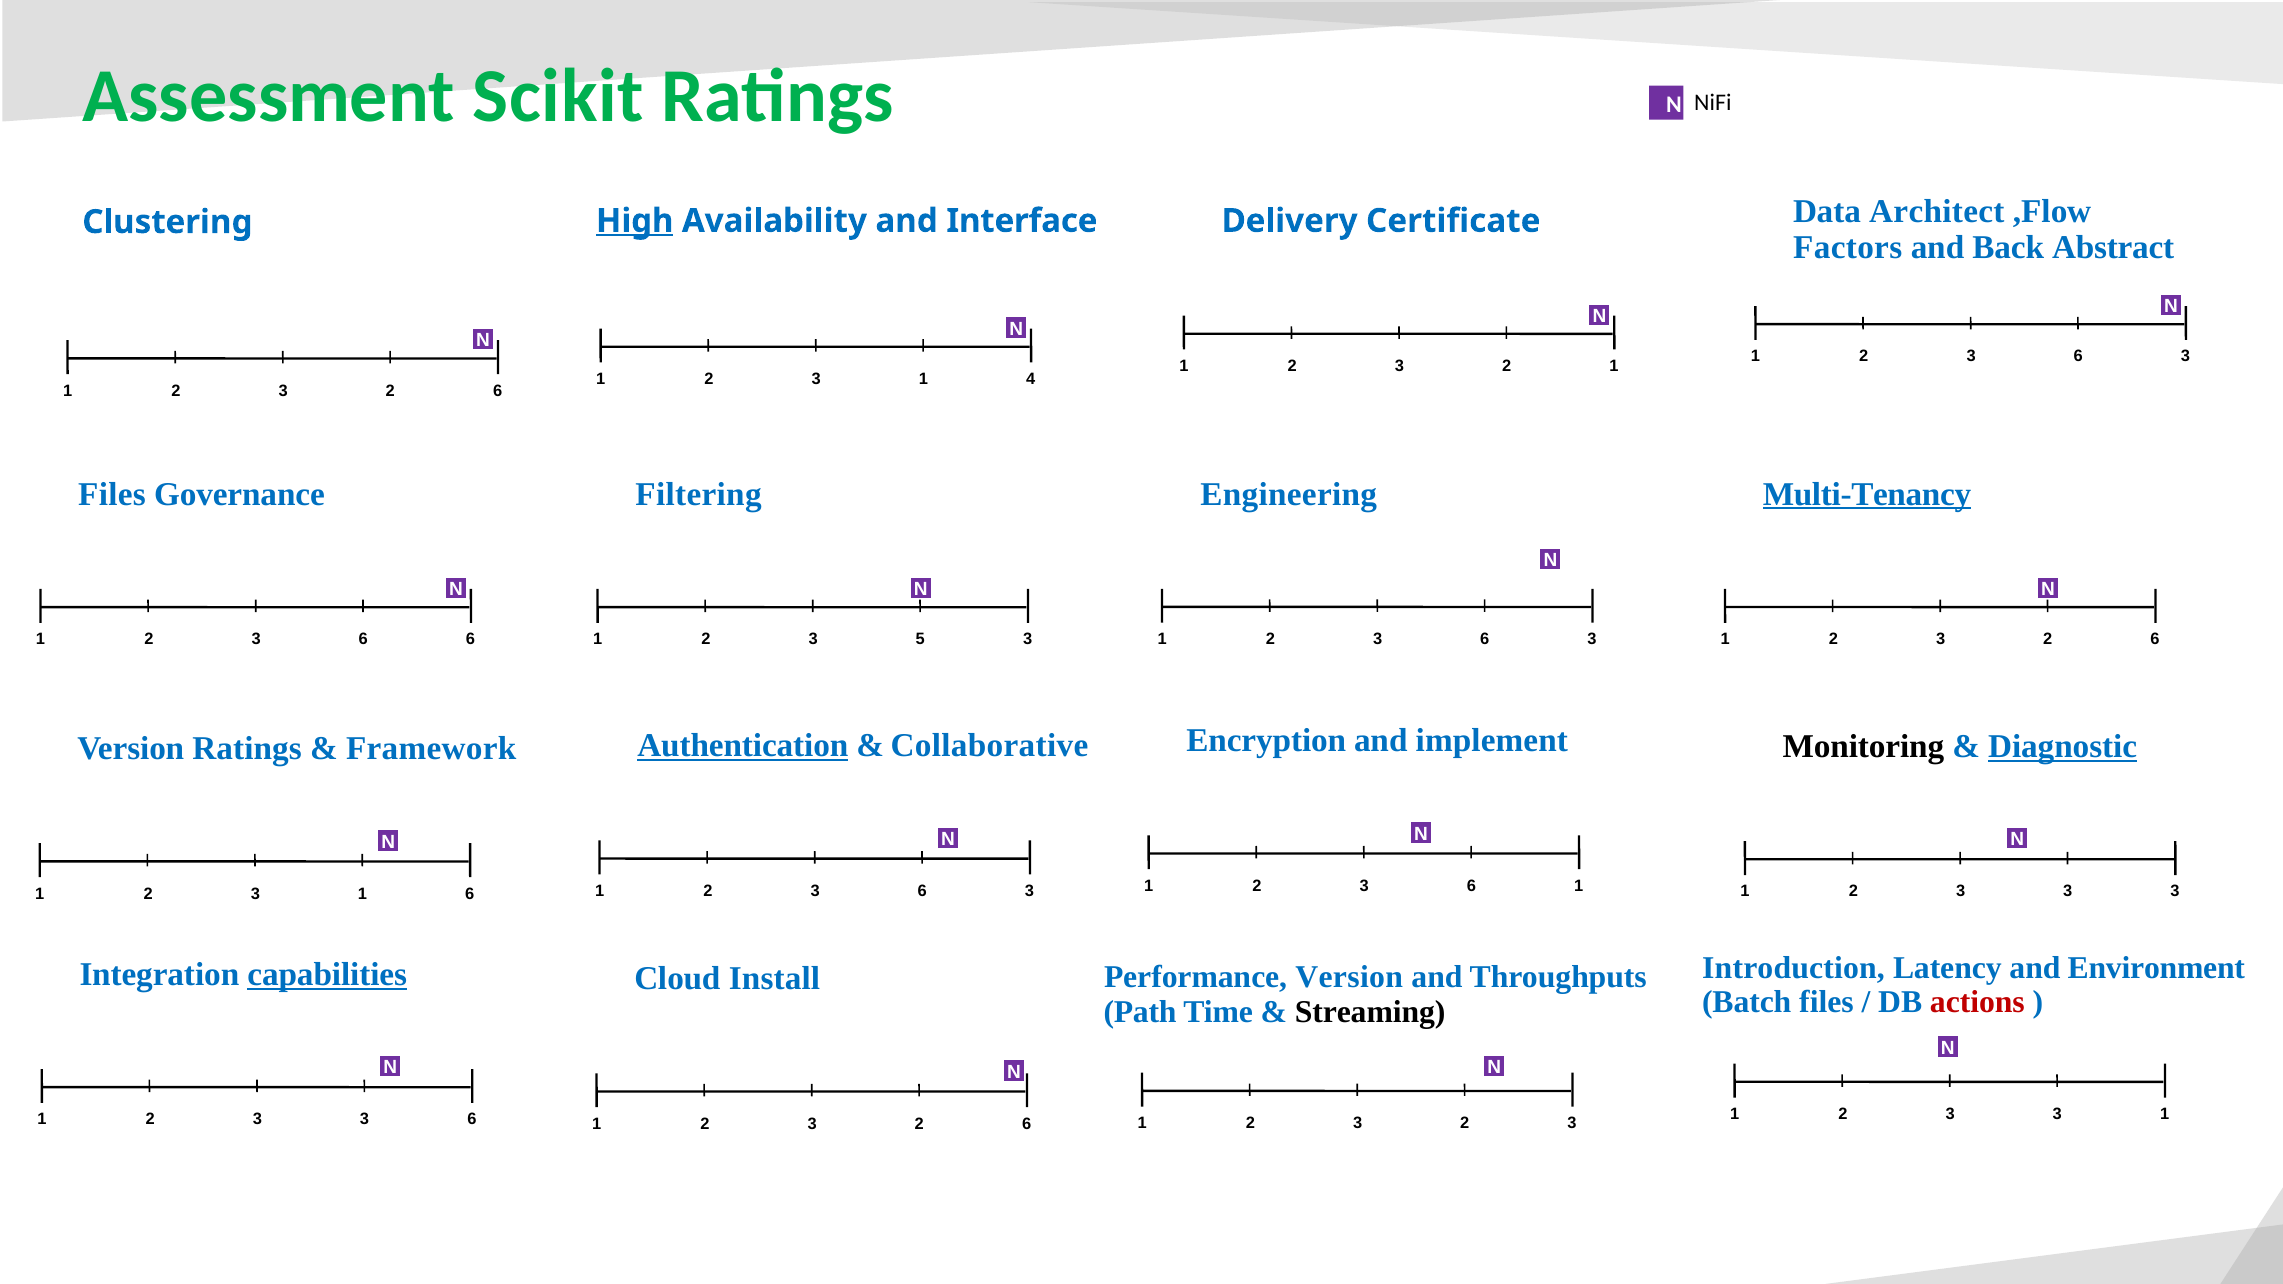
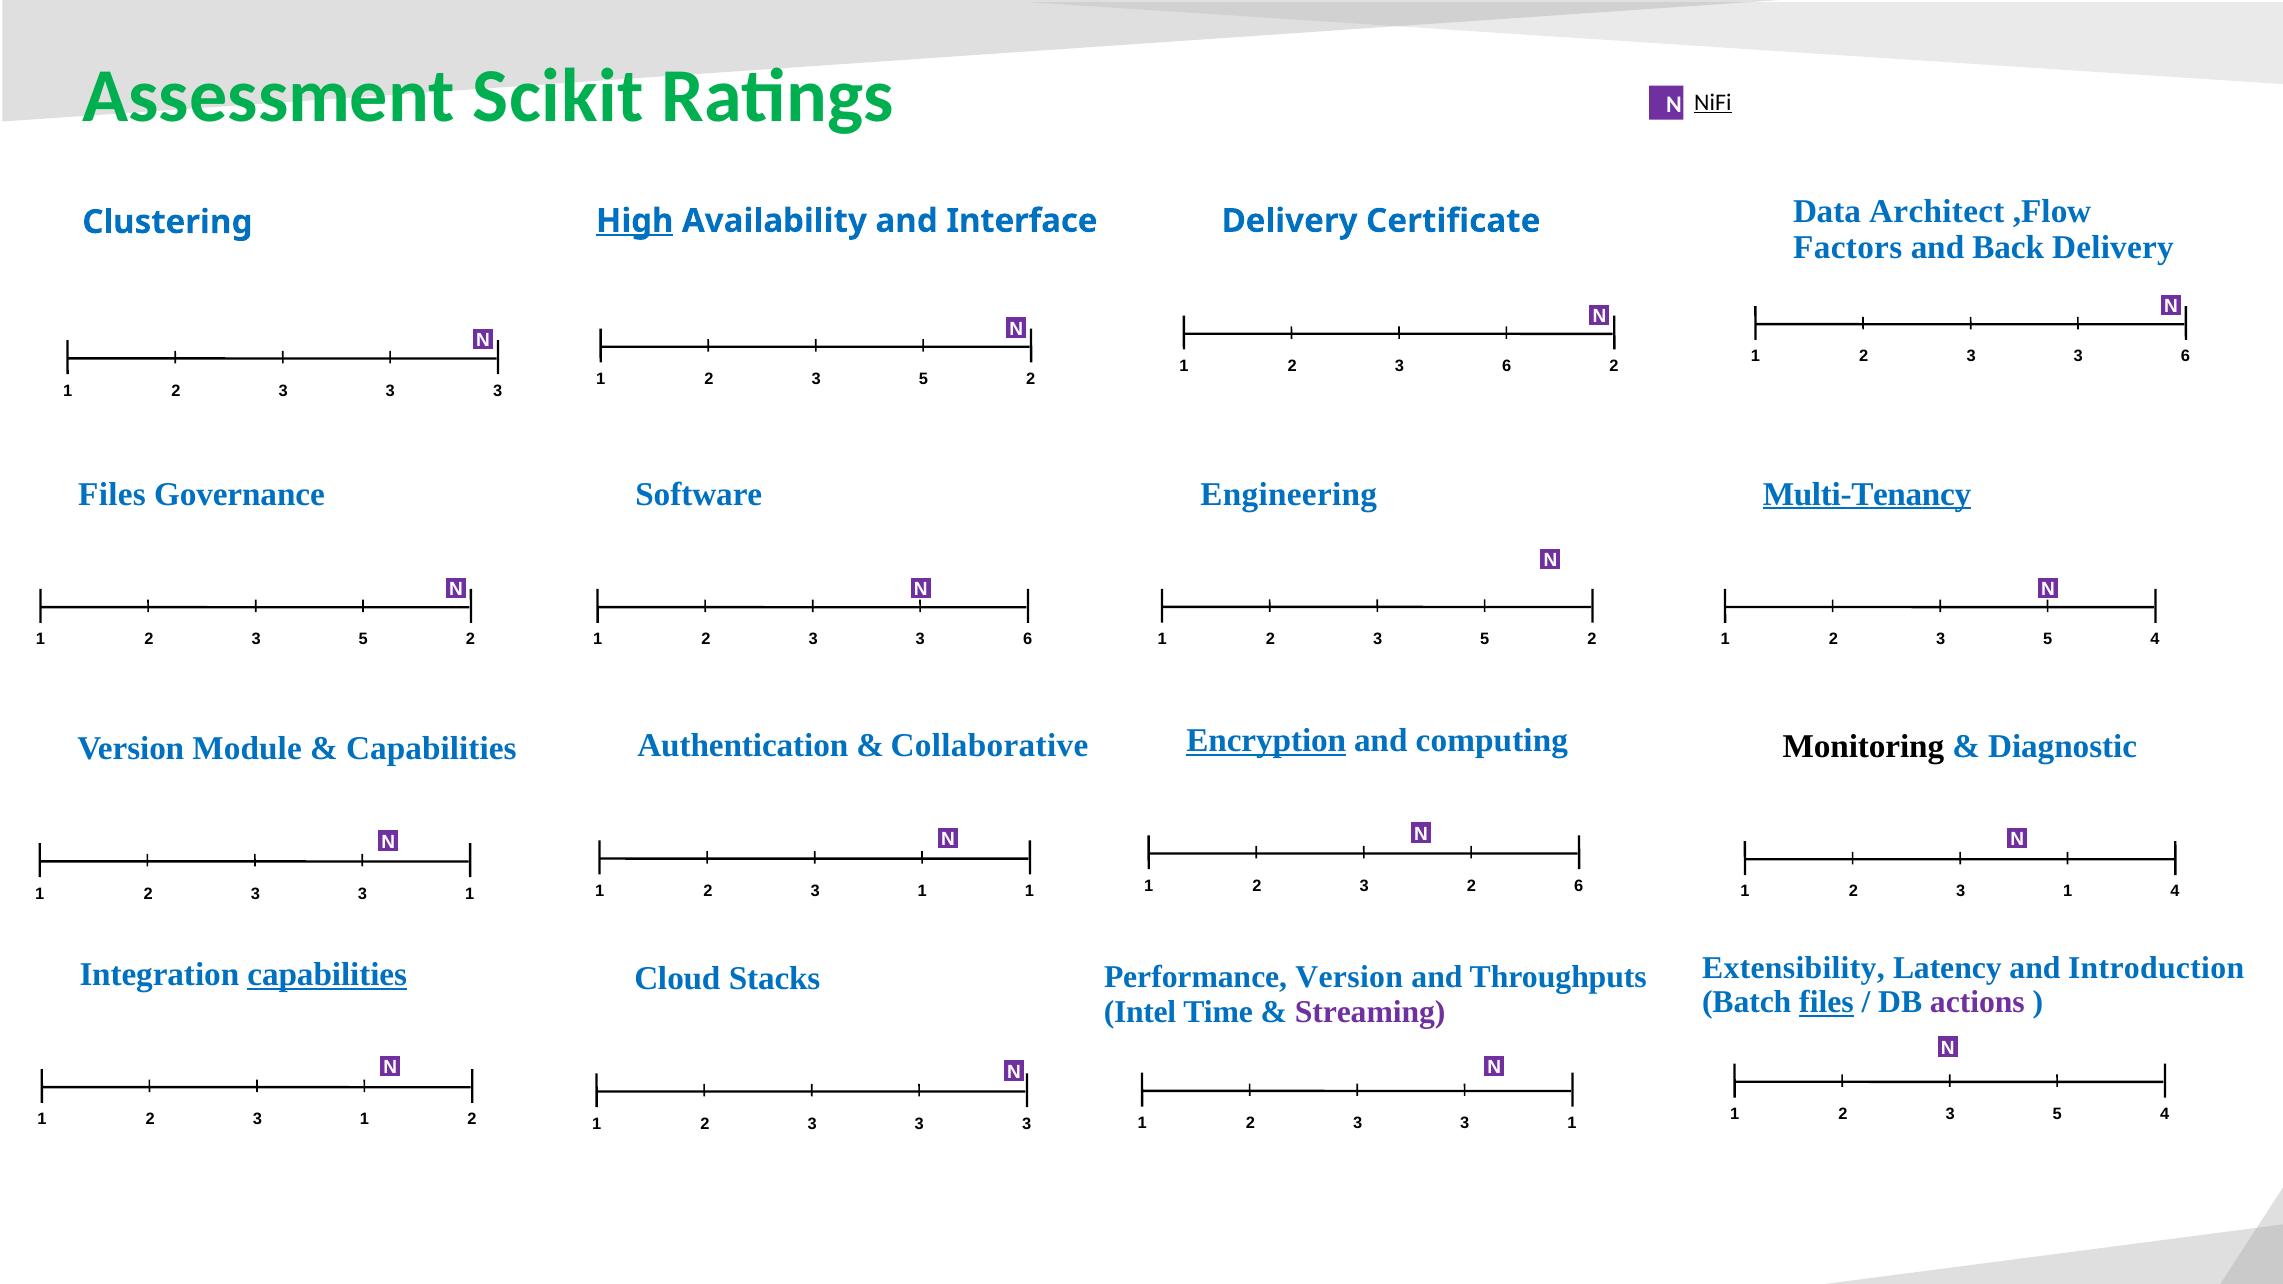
NiFi underline: none -> present (1713, 102)
Back Abstract: Abstract -> Delivery (2113, 247)
6: 6 -> 3 (2078, 357)
3: 3 -> 6 (2185, 357)
2: 2 -> 6 (1507, 366)
1: 1 -> 2 (1614, 366)
1: 1 -> 5 (923, 379)
4: 4 -> 2 (1031, 379)
2: 2 -> 3 (390, 391)
6: 6 -> 3 (498, 391)
Filtering: Filtering -> Software (699, 494)
6: 6 -> 5 (1485, 639)
3: 3 -> 2 (1592, 639)
6: 6 -> 5 (363, 640)
6: 6 -> 2 (471, 640)
5: 5 -> 3 (920, 640)
3: 3 -> 6 (1028, 640)
2: 2 -> 5 (2048, 639)
6: 6 -> 4 (2155, 639)
Encryption underline: none -> present (1266, 741)
implement: implement -> computing (1492, 741)
Authentication underline: present -> none (743, 746)
Diagnostic underline: present -> none (2063, 747)
Version Ratings: Ratings -> Module (247, 749)
Framework: Framework -> Capabilities (431, 749)
6: 6 -> 2 (1471, 886)
1: 1 -> 6 (1579, 886)
6: 6 -> 1 (922, 891)
3: 3 -> 1 (1029, 891)
3: 3 -> 1 (2068, 892)
3: 3 -> 4 (2175, 892)
1: 1 -> 3 (362, 894)
6: 6 -> 1 (470, 894)
Introduction: Introduction -> Extensibility (1793, 968)
Environment: Environment -> Introduction (2156, 968)
Install: Install -> Stacks (775, 979)
files underline: none -> present (1826, 1003)
actions colour: red -> purple (1977, 1003)
Path: Path -> Intel (1140, 1012)
Streaming colour: black -> purple (1370, 1012)
3: 3 -> 5 (2057, 1114)
1: 1 -> 4 (2165, 1114)
3: 3 -> 1 (365, 1120)
6: 6 -> 2 (472, 1120)
2: 2 -> 3 (1465, 1123)
3: 3 -> 1 (1572, 1123)
2: 2 -> 3 (919, 1124)
6: 6 -> 3 (1027, 1124)
